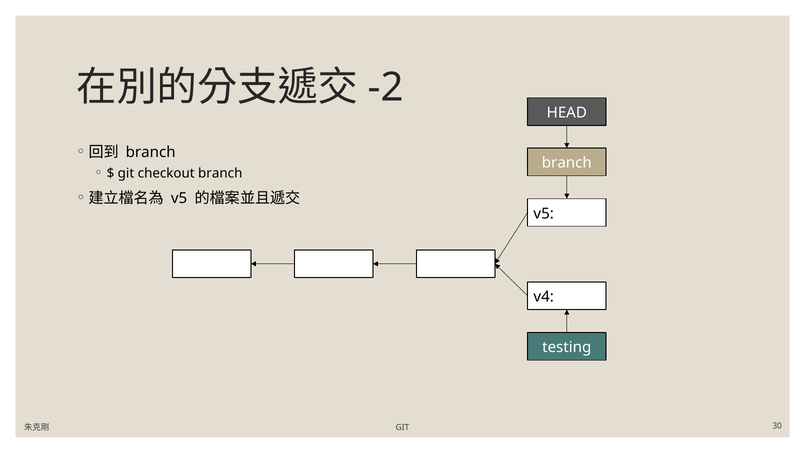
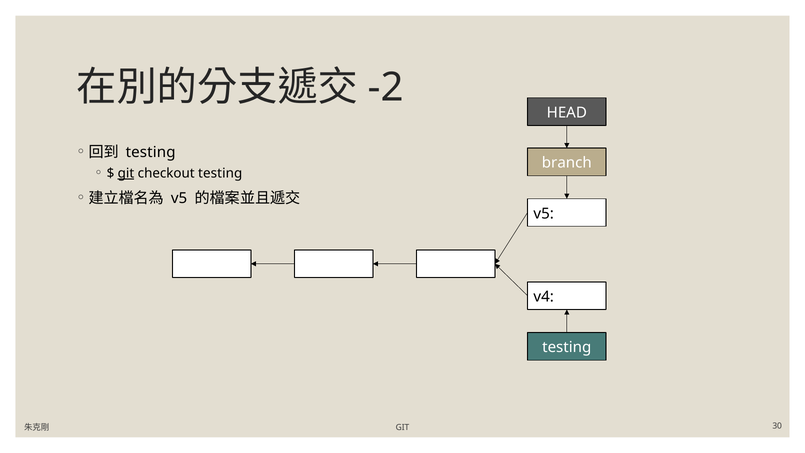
branch: branch -> testing (151, 152)
git underline: none -> present (126, 173)
checkout branch: branch -> testing (220, 173)
